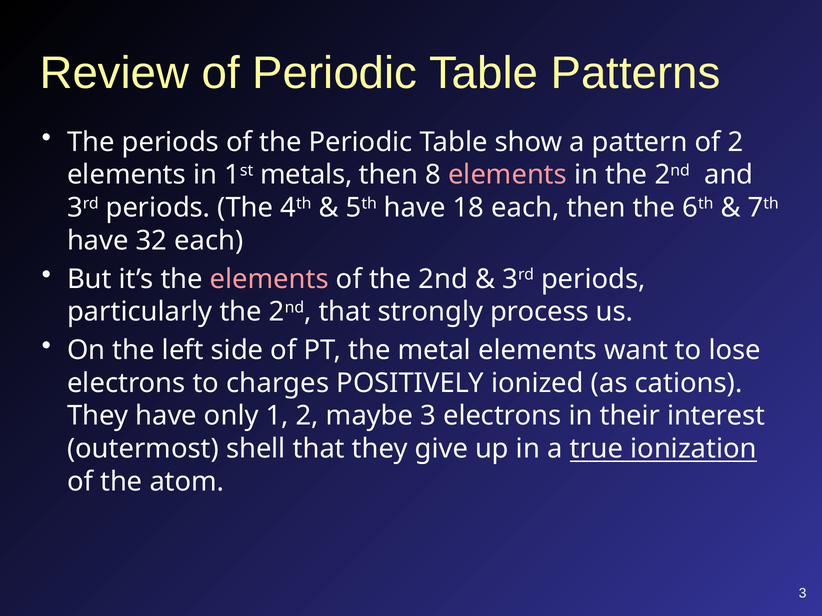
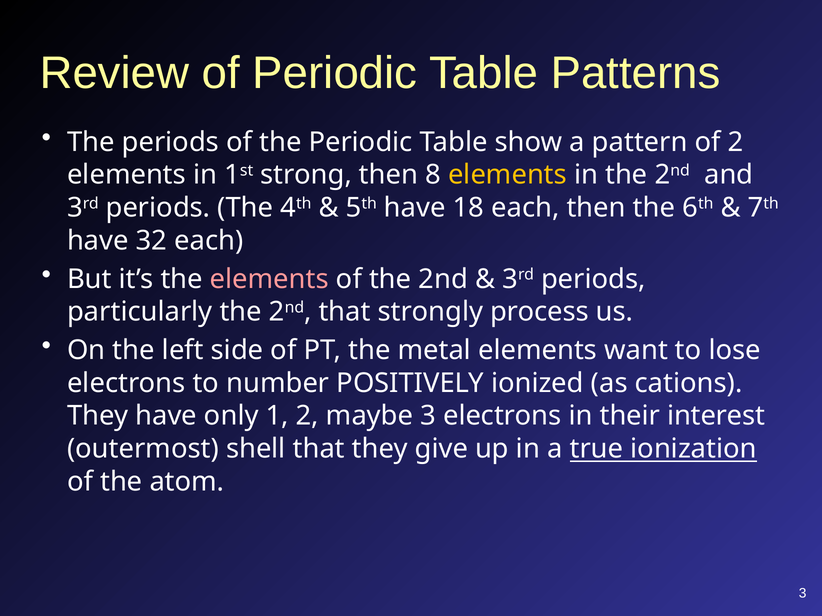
metals: metals -> strong (306, 175)
elements colour: pink -> yellow (507, 175)
charges: charges -> number (278, 383)
